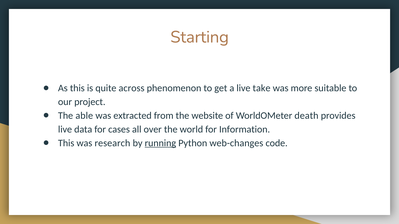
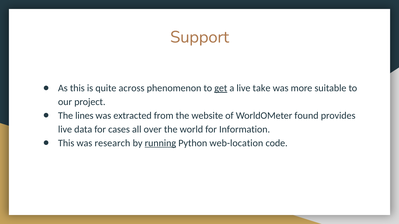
Starting: Starting -> Support (200, 37)
get underline: none -> present (221, 88)
able: able -> lines (84, 116)
death: death -> found (306, 116)
web-changes: web-changes -> web-location (236, 143)
